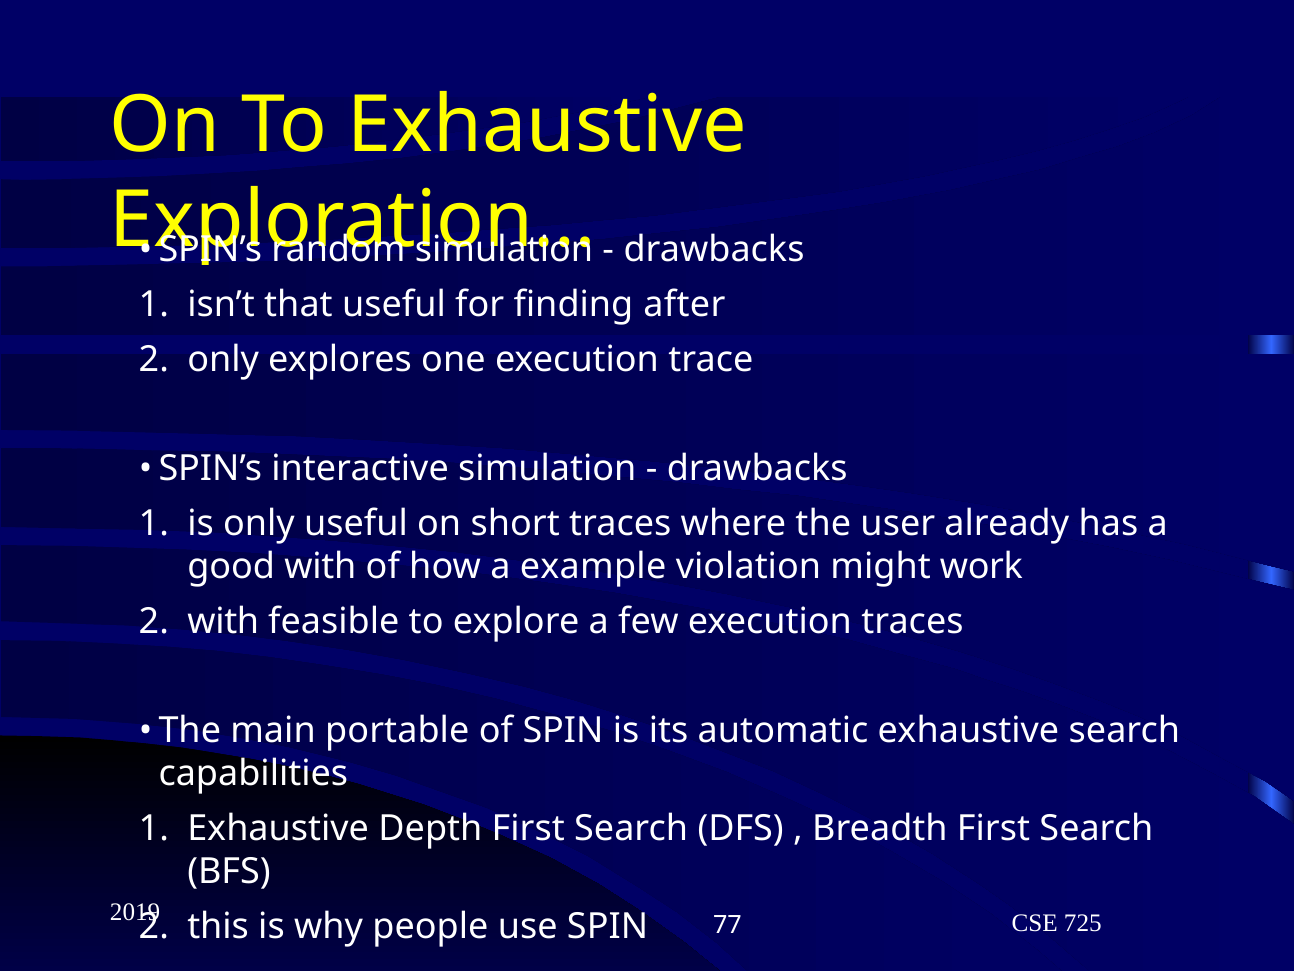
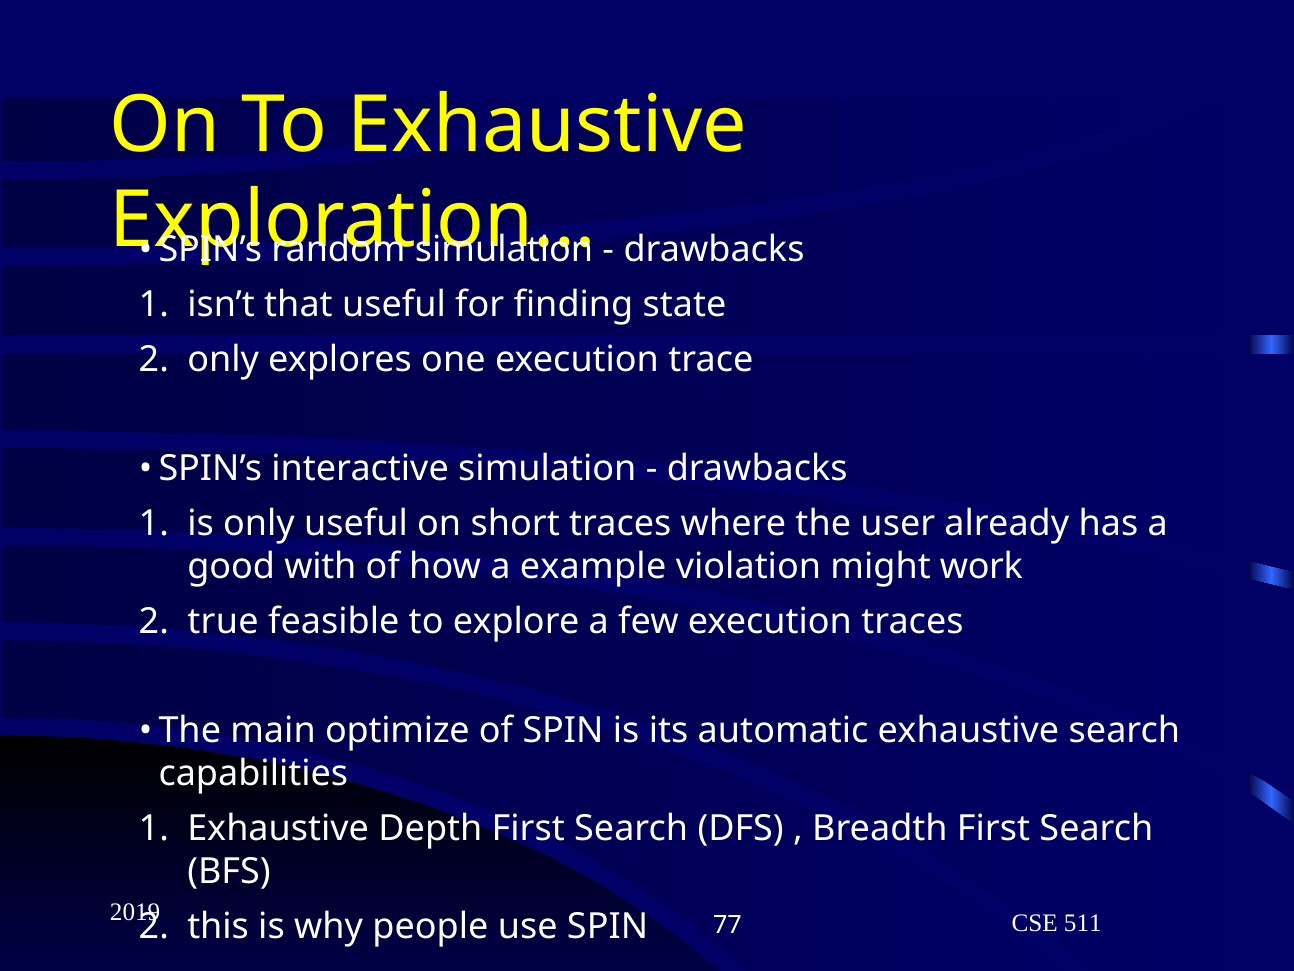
after: after -> state (685, 304)
with: with -> true (223, 621)
portable: portable -> optimize (397, 730)
725: 725 -> 511 (1083, 923)
